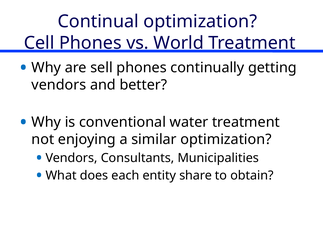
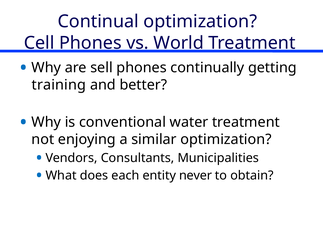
vendors: vendors -> training (59, 85)
share: share -> never (196, 176)
